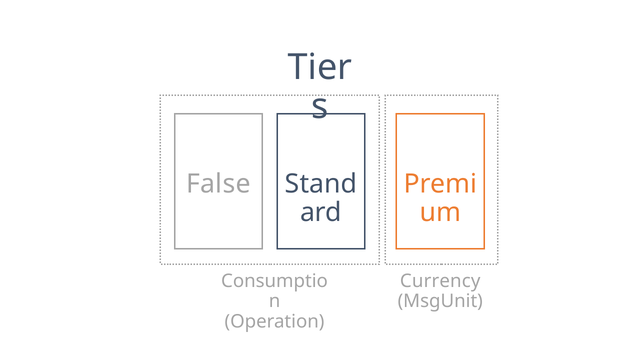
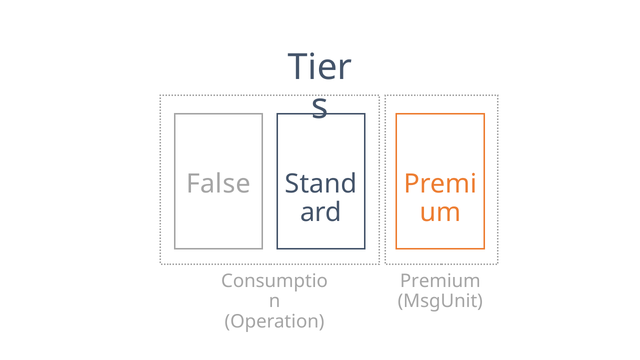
Currency: Currency -> Premium (440, 281)
